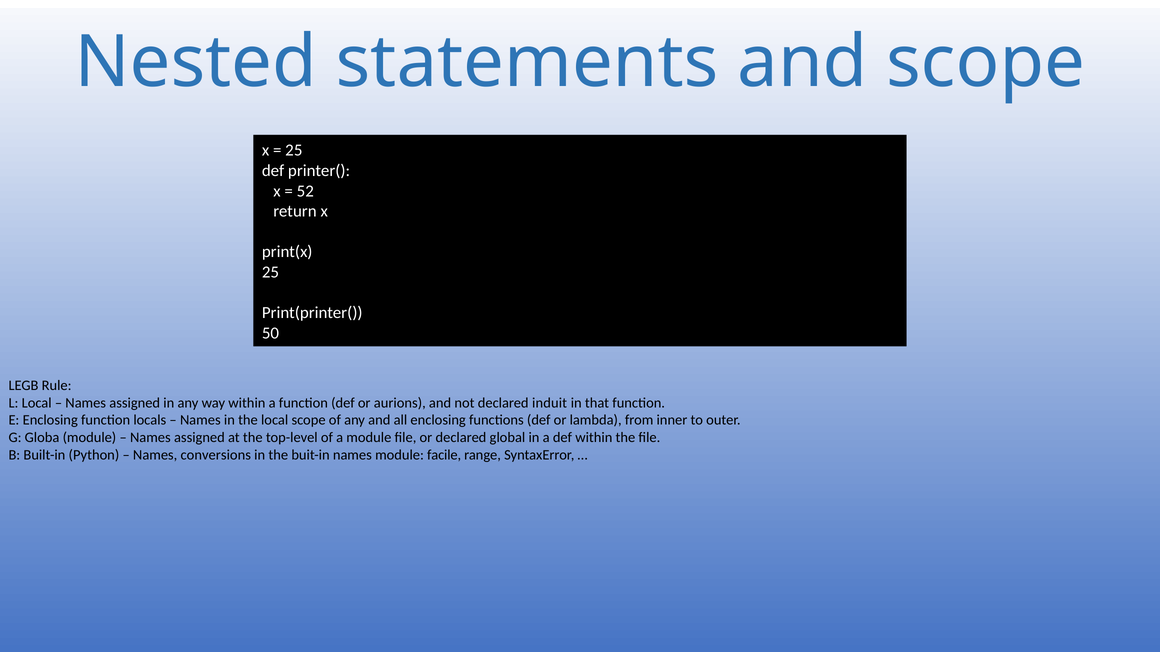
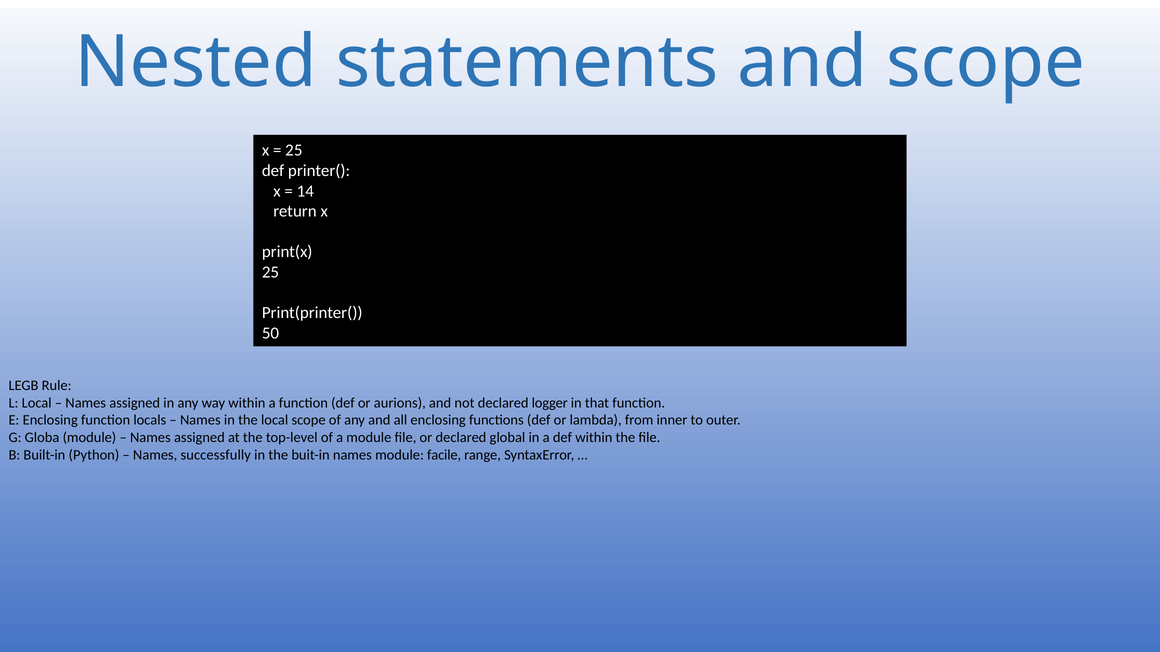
52: 52 -> 14 (305, 191)
induit: induit -> logger (550, 403)
conversions: conversions -> successfully (216, 455)
